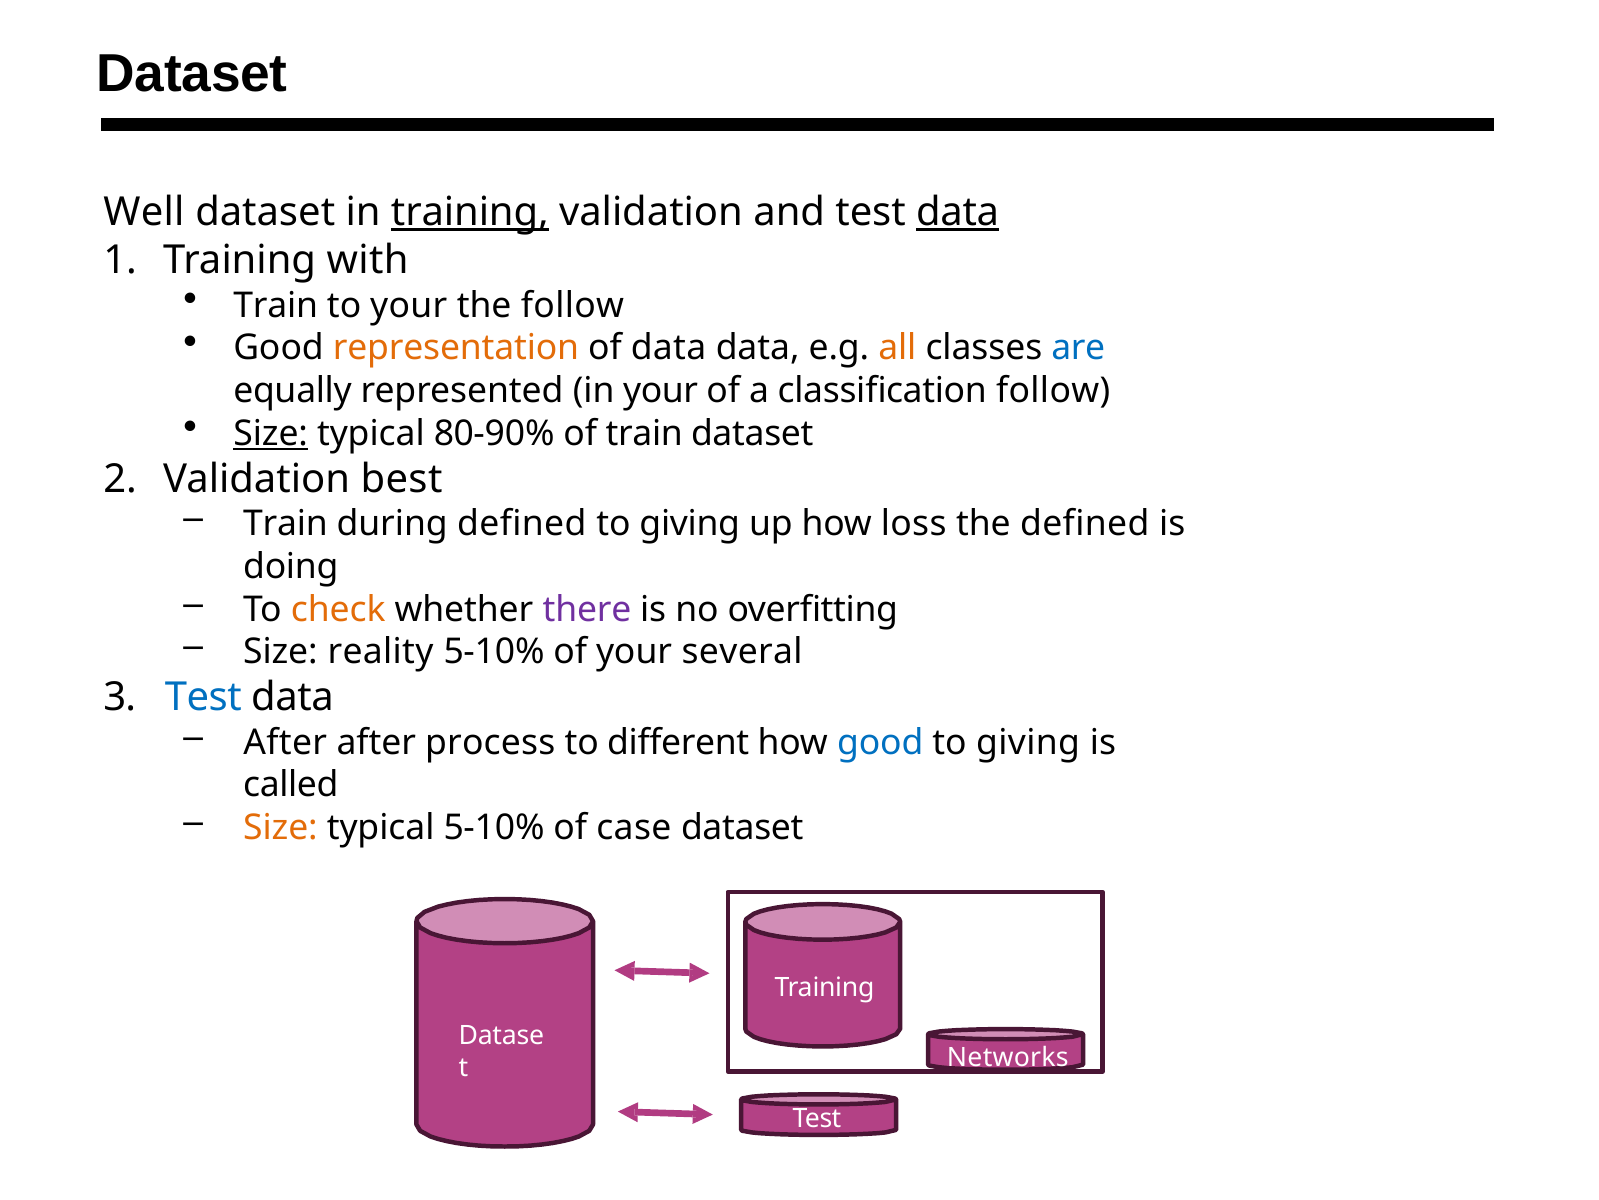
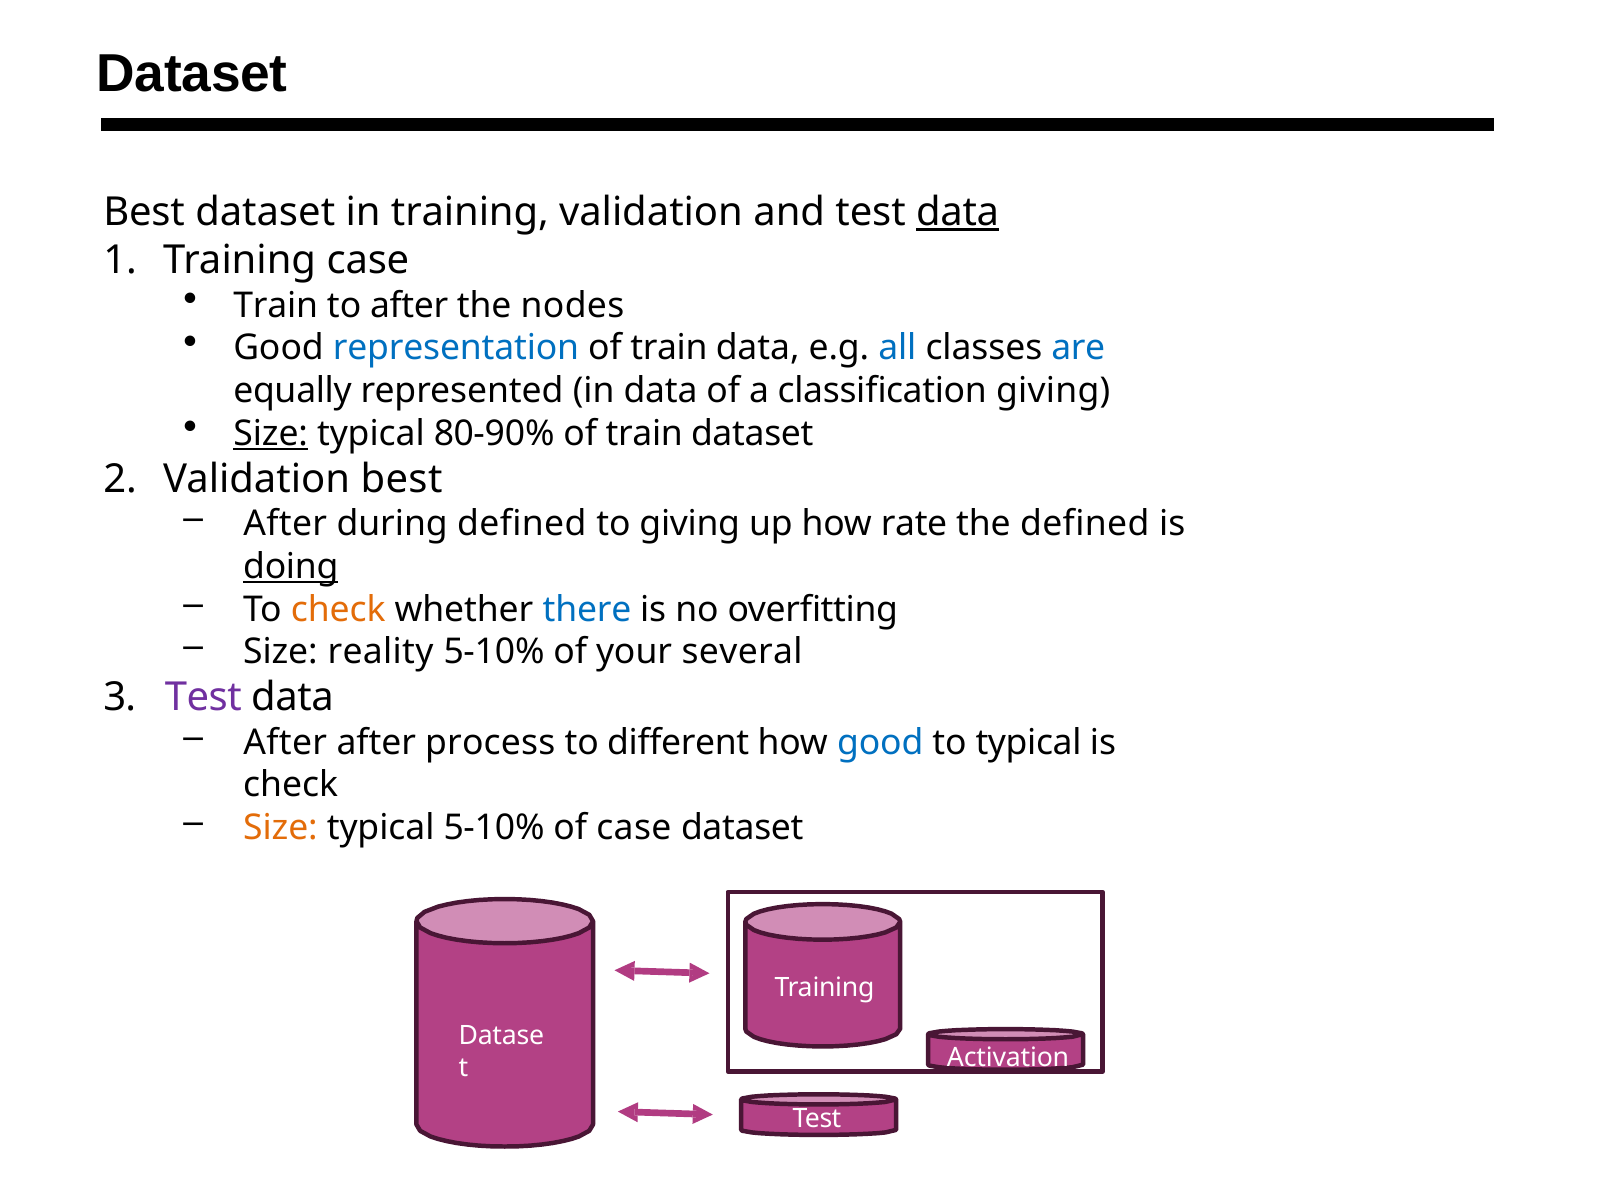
Well: Well -> Best (144, 212)
training underline: present -> none (470, 212)
Training with: with -> case (368, 260)
to your: your -> after (409, 305)
the follow: follow -> nodes (572, 305)
representation colour: orange -> blue (456, 348)
data: data -> train (669, 348)
all colour: orange -> blue (897, 348)
in your: your -> data (661, 391)
classification follow: follow -> giving (1053, 391)
Train: Train -> After (285, 524)
loss: loss -> rate (914, 524)
doing underline: none -> present (291, 566)
there colour: purple -> blue (587, 609)
Test colour: blue -> purple (203, 697)
giving: giving -> typical (1028, 742)
called: called -> check (291, 785)
Networks: Networks -> Activation (1008, 1057)
